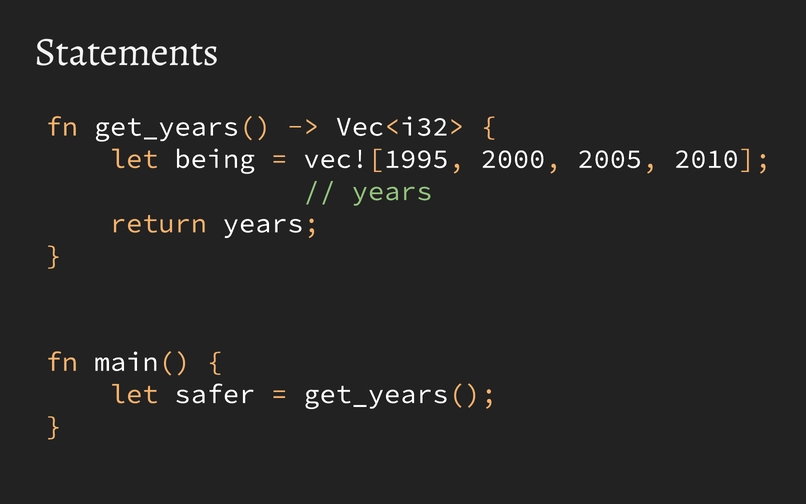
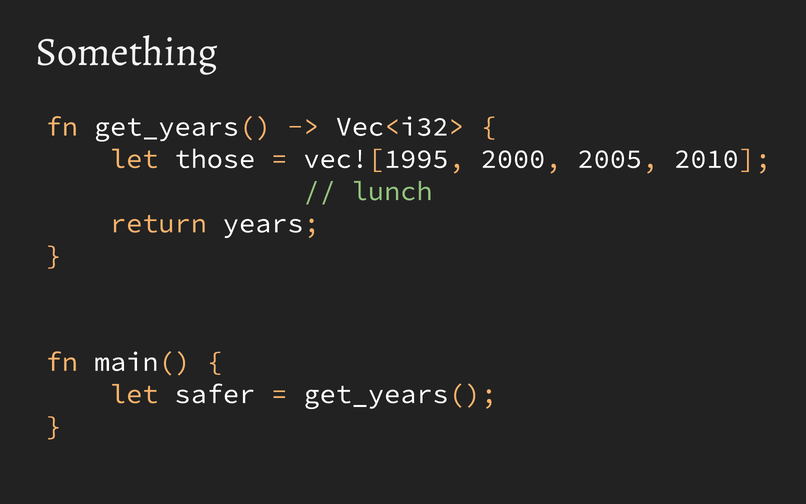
Statements: Statements -> Something (127, 52)
being: being -> those (215, 159)
years: years -> lunch (392, 191)
